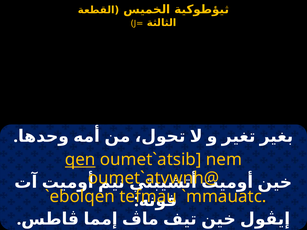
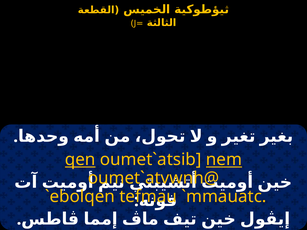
nem underline: none -> present (224, 160)
